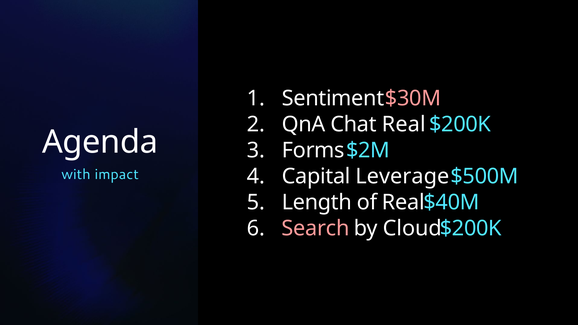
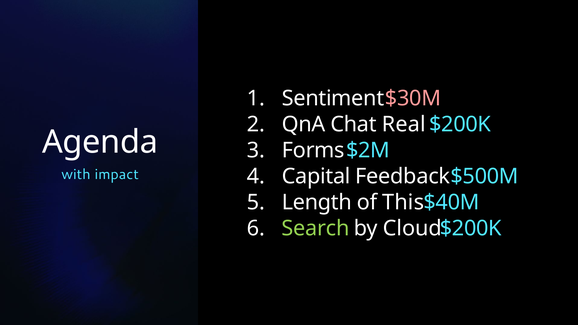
Leverage: Leverage -> Feedback (403, 176)
of Real: Real -> This (403, 202)
Search colour: pink -> light green (316, 228)
